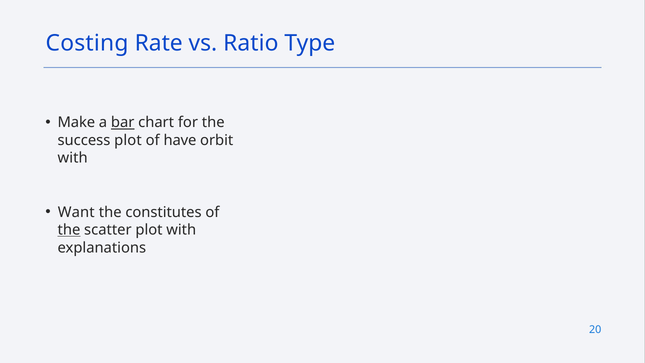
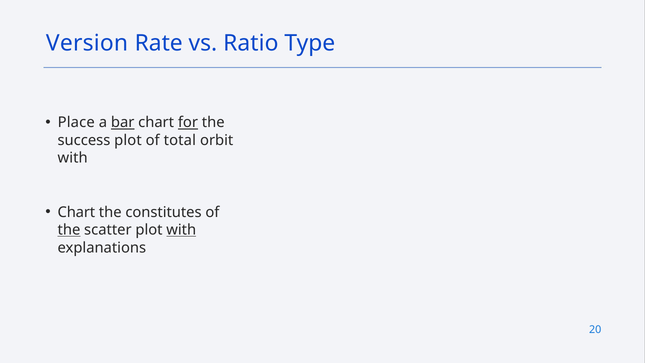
Costing: Costing -> Version (87, 43)
Make: Make -> Place (76, 122)
for underline: none -> present (188, 122)
have: have -> total (180, 140)
Want: Want -> Chart (76, 212)
with underline: none -> present (181, 230)
